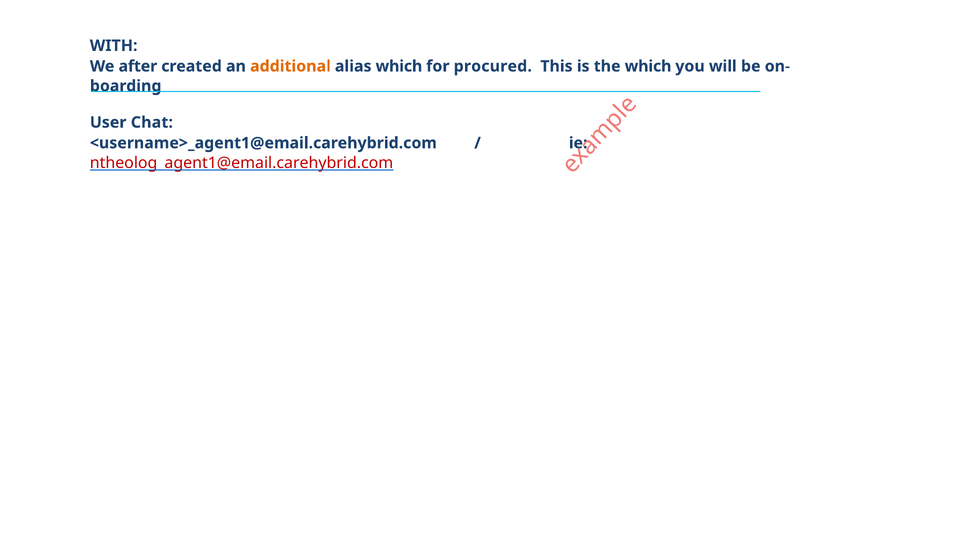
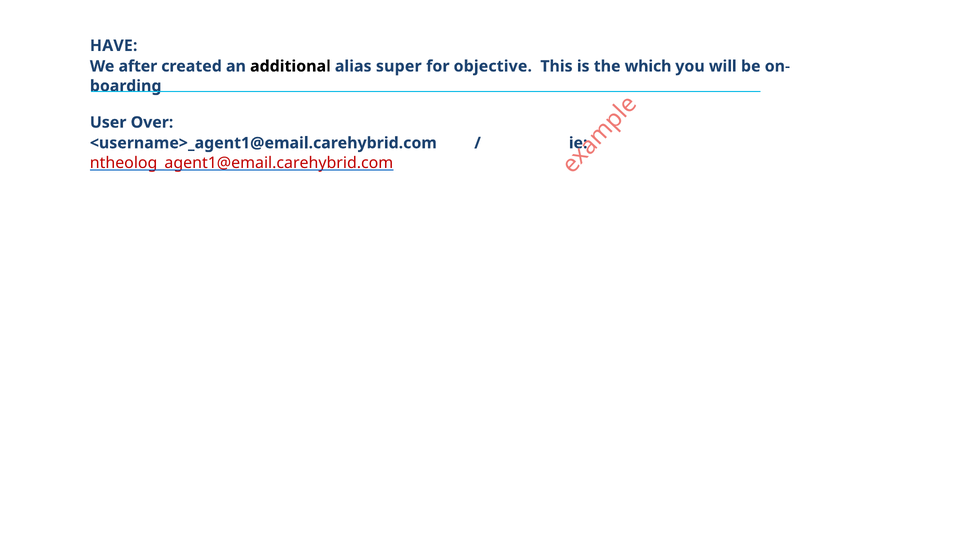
WITH: WITH -> HAVE (114, 46)
additional colour: orange -> black (290, 66)
alias which: which -> super (399, 66)
procured: procured -> objective (493, 66)
Chat: Chat -> Over (152, 122)
